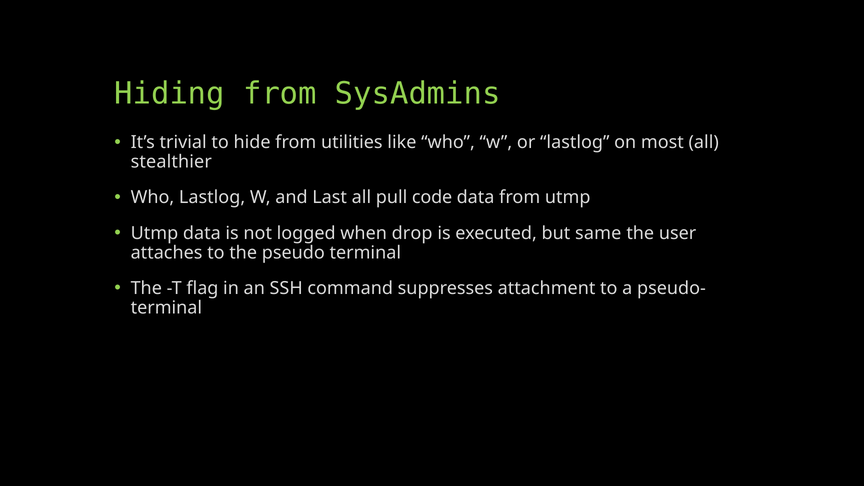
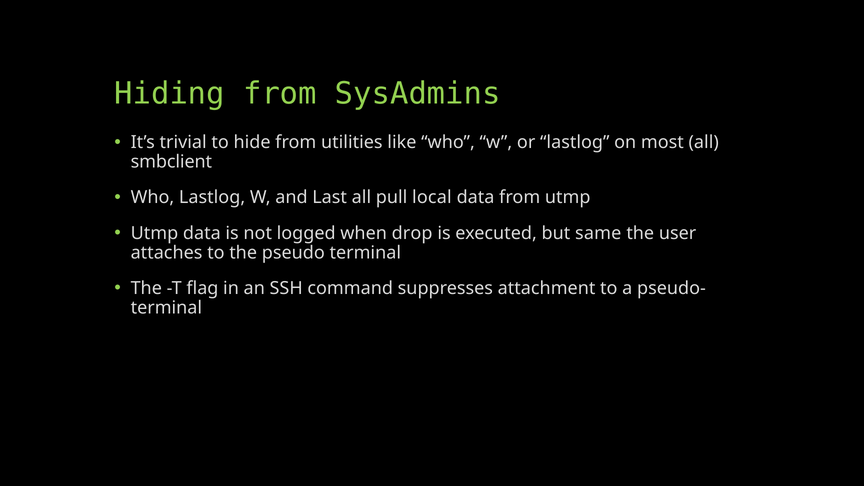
stealthier: stealthier -> smbclient (171, 162)
code: code -> local (432, 198)
